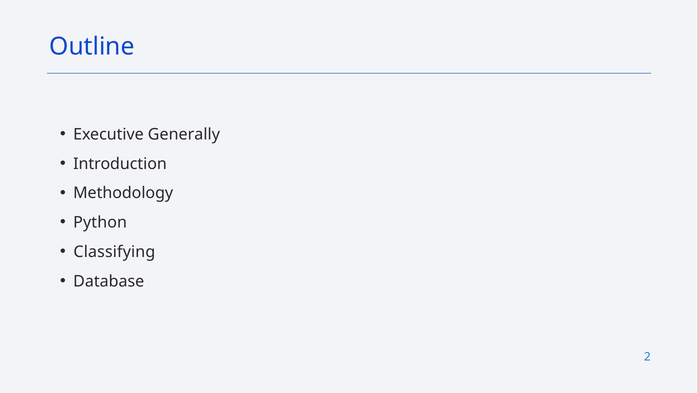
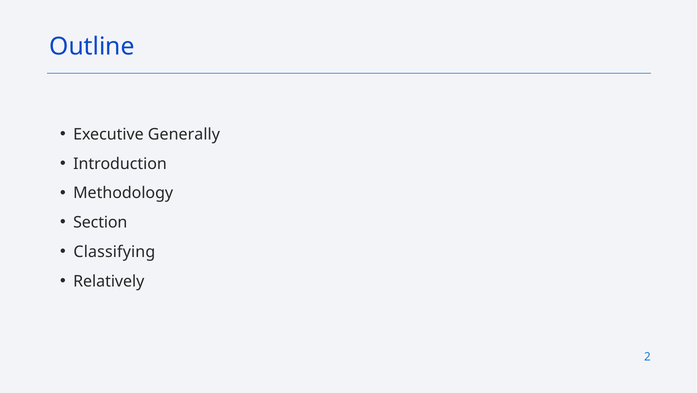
Python: Python -> Section (100, 222)
Database: Database -> Relatively (109, 281)
